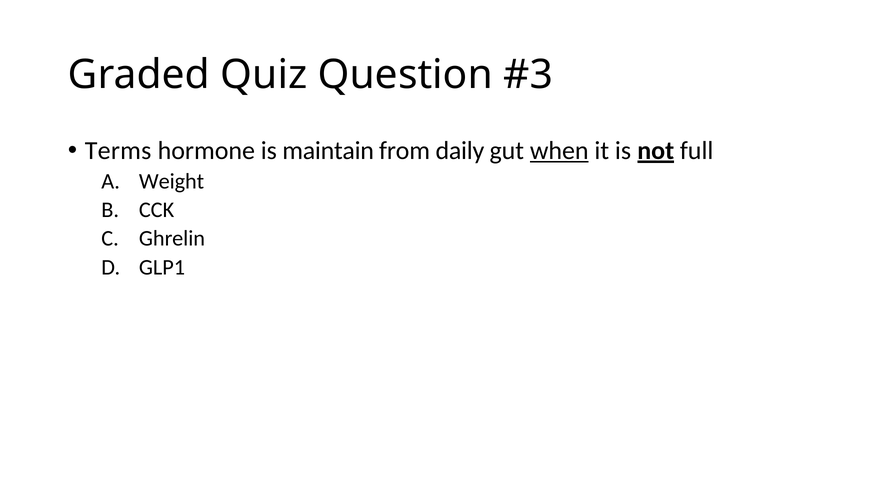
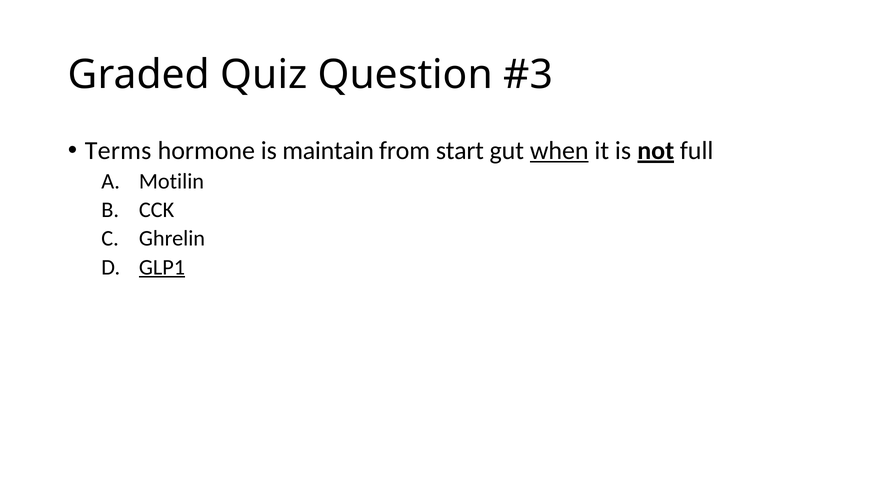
daily: daily -> start (460, 151)
Weight: Weight -> Motilin (172, 181)
GLP1 underline: none -> present (162, 267)
